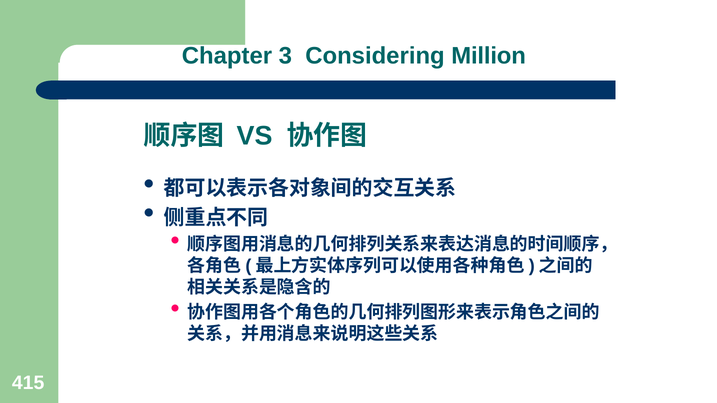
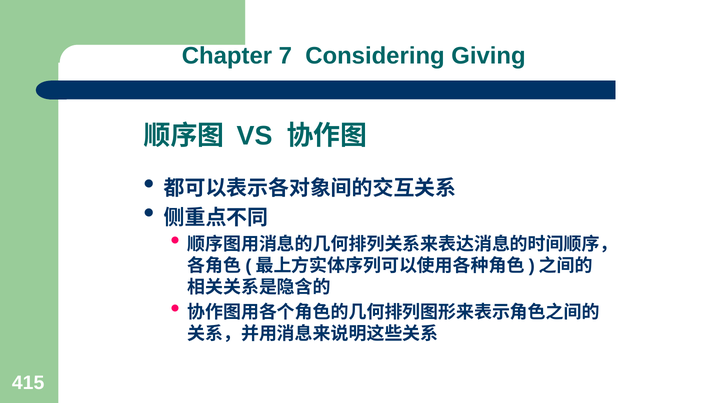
3: 3 -> 7 (285, 56)
Million: Million -> Giving (488, 56)
